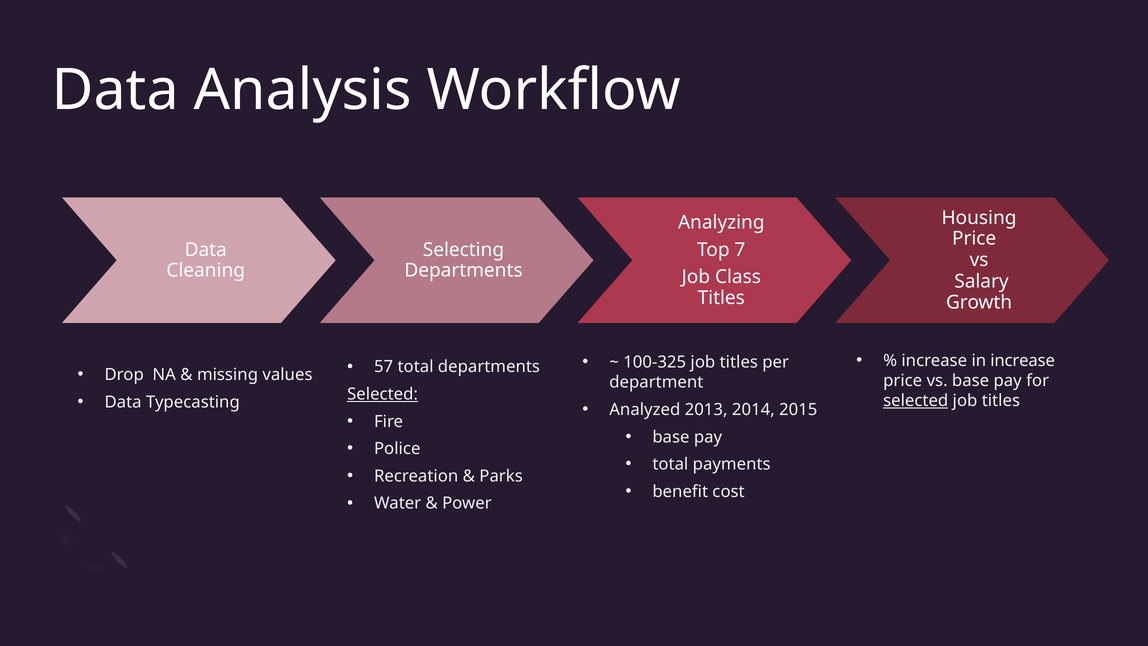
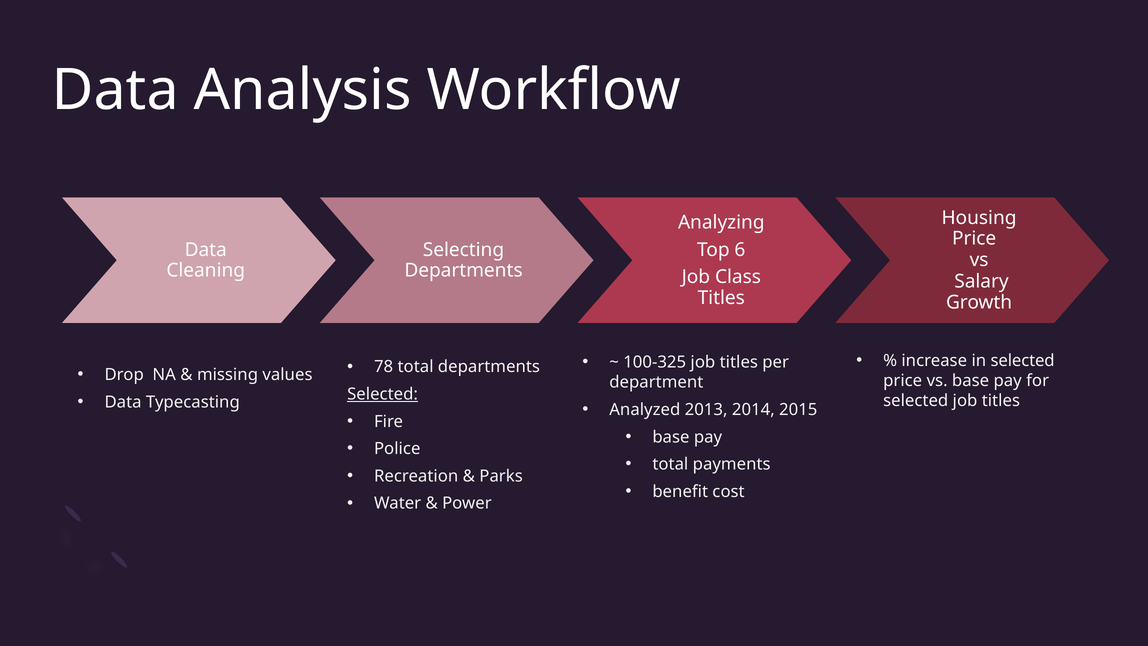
7: 7 -> 6 (740, 250)
in increase: increase -> selected (1023, 361)
57: 57 -> 78 (384, 367)
selected underline: present -> none (916, 401)
